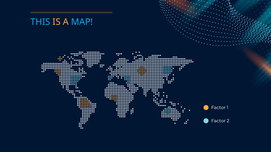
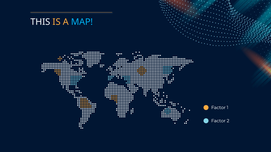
THIS colour: light blue -> white (40, 22)
